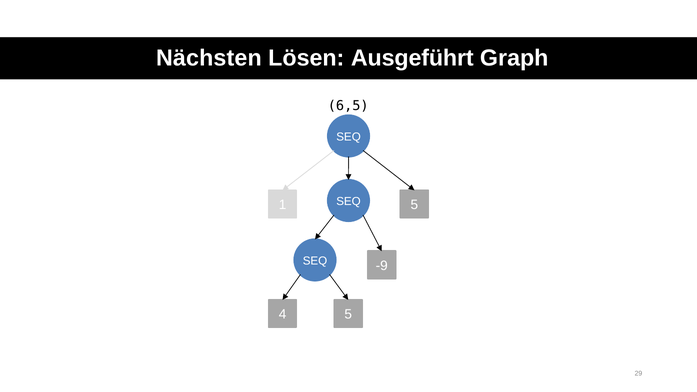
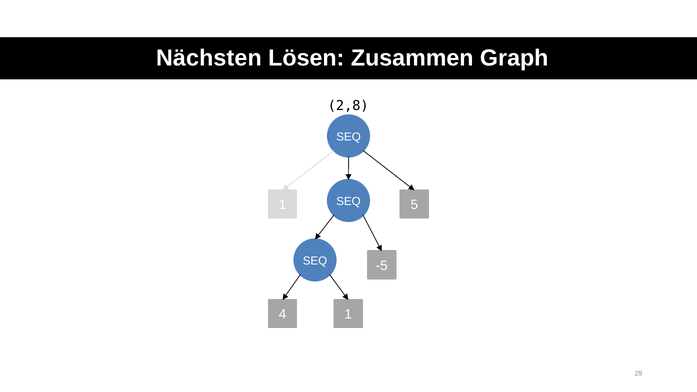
Ausgeführt: Ausgeführt -> Zusammen (412, 58)
6,5: 6,5 -> 2,8 (348, 106)
-9: -9 -> -5 (382, 266)
4 5: 5 -> 1 (348, 315)
